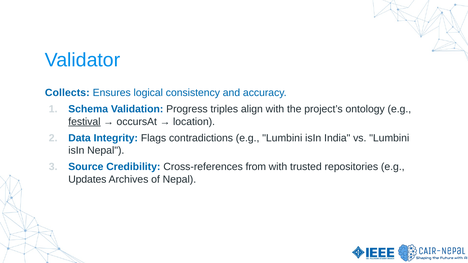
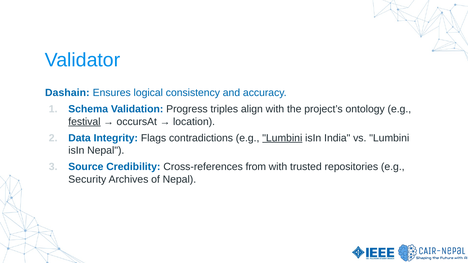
Collects: Collects -> Dashain (67, 93)
Lumbini underline: none -> present (282, 138)
Updates: Updates -> Security (87, 179)
